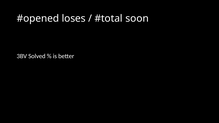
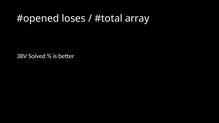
soon: soon -> array (137, 18)
